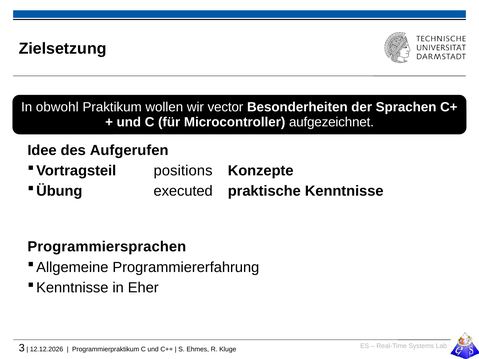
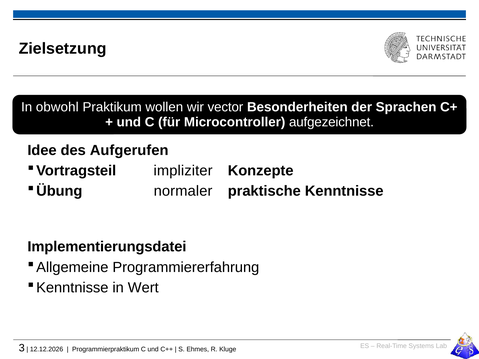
positions: positions -> impliziter (183, 171)
executed: executed -> normaler (183, 191)
Programmiersprachen: Programmiersprachen -> Implementierungsdatei (107, 247)
Eher: Eher -> Wert (143, 288)
